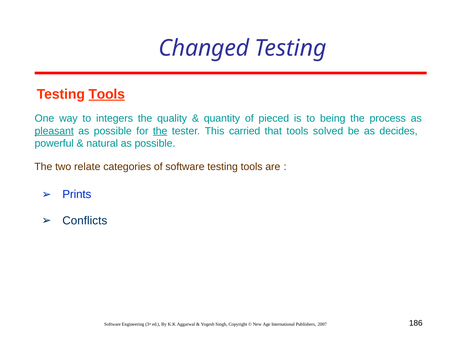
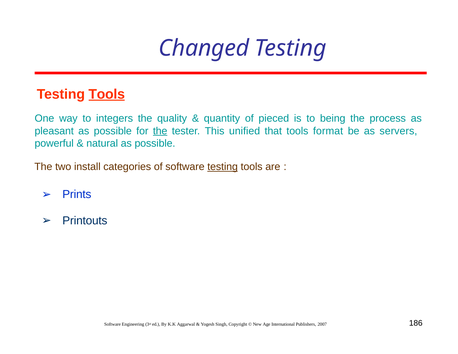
pleasant underline: present -> none (54, 131)
carried: carried -> unified (245, 131)
solved: solved -> format (328, 131)
decides: decides -> servers (398, 131)
relate: relate -> install (87, 167)
testing underline: none -> present (223, 167)
Conflicts: Conflicts -> Printouts (85, 221)
